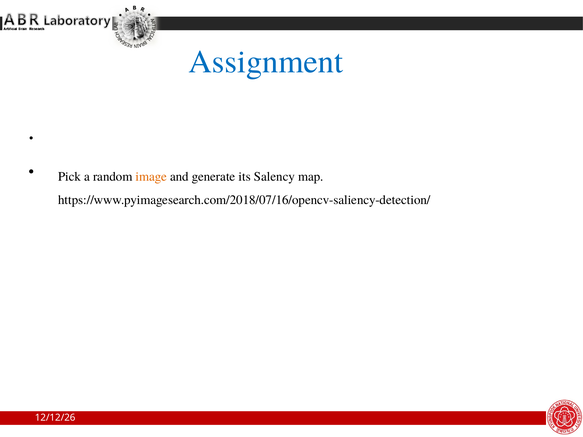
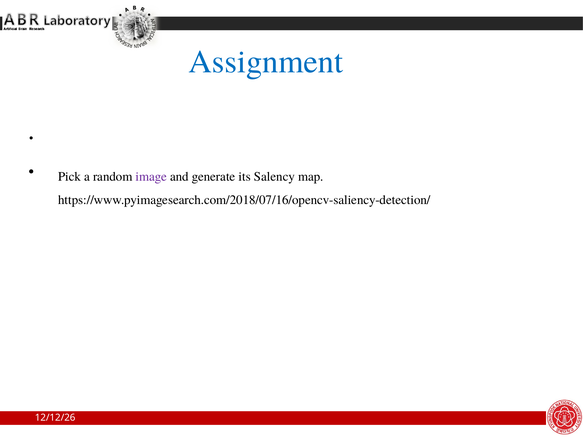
image colour: orange -> purple (151, 177)
